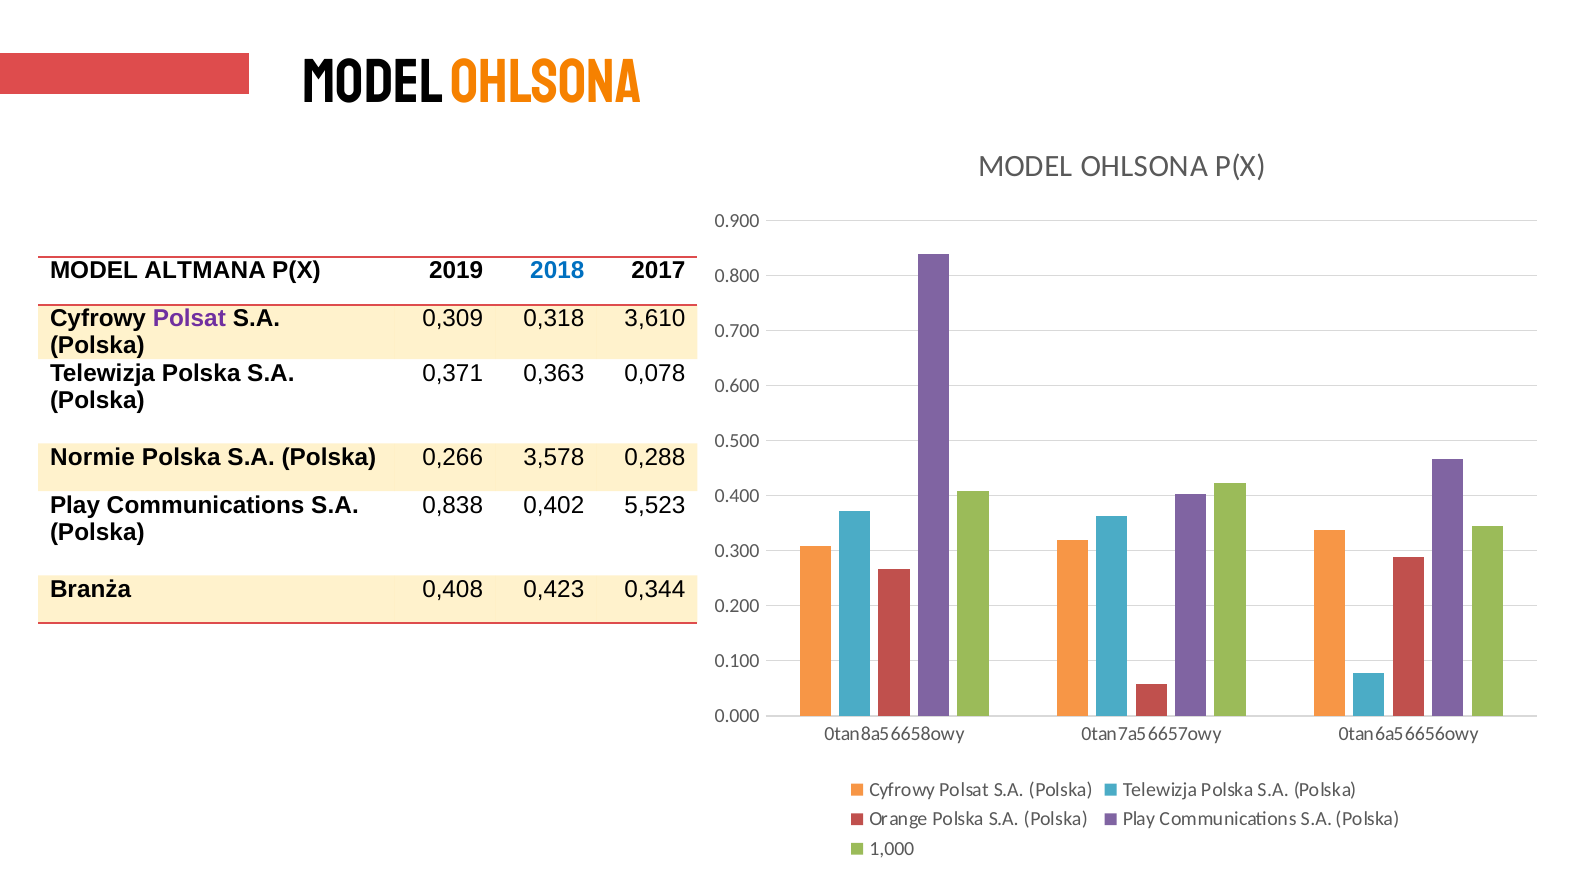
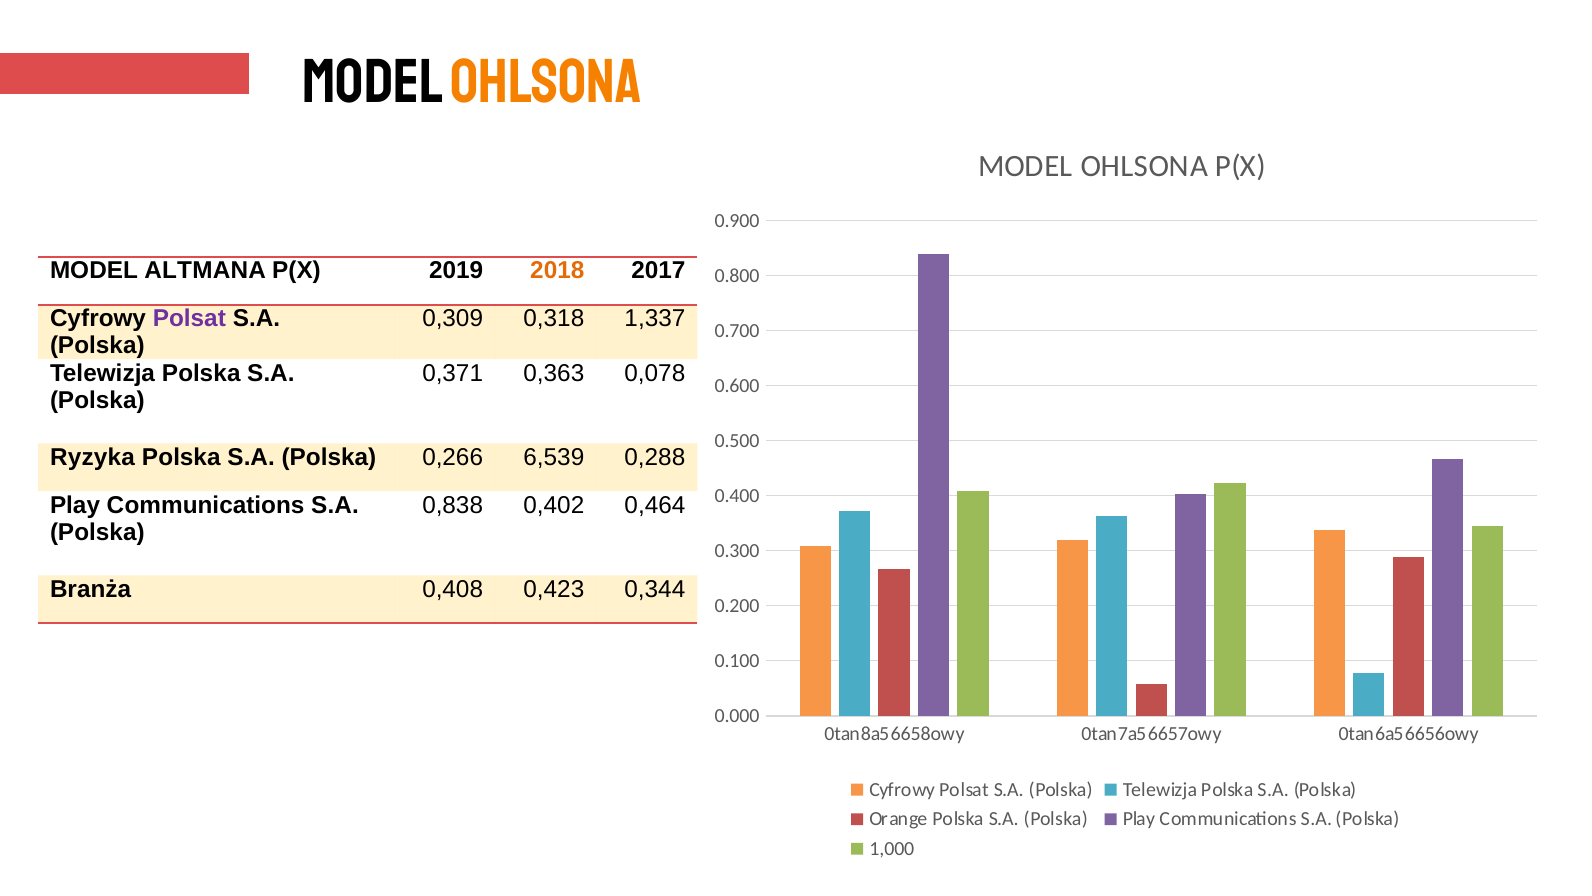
2018 colour: blue -> orange (557, 271)
3,610: 3,610 -> 1,337 (655, 319)
Normie: Normie -> Ryzyka (92, 457)
3,578: 3,578 -> 6,539 (554, 457)
5,523: 5,523 -> 0,464 (655, 505)
